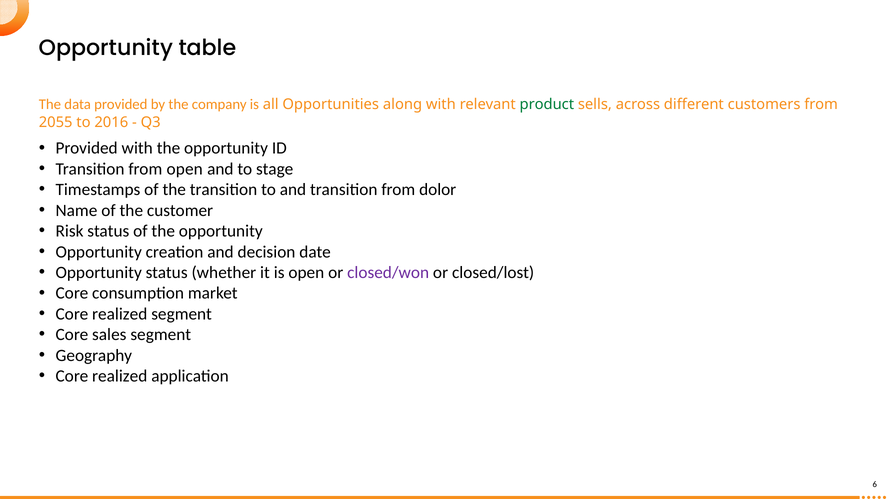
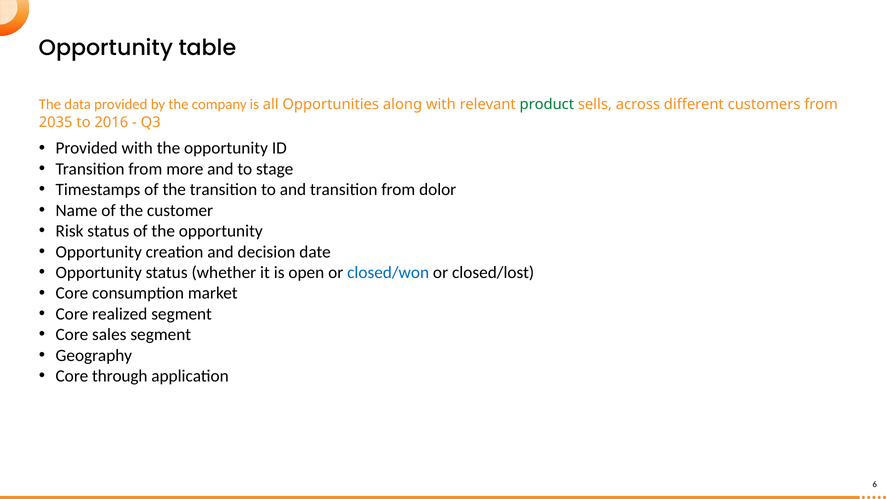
2055: 2055 -> 2035 (56, 122)
from open: open -> more (185, 169)
closed/won colour: purple -> blue (388, 273)
realized: realized -> through (120, 376)
